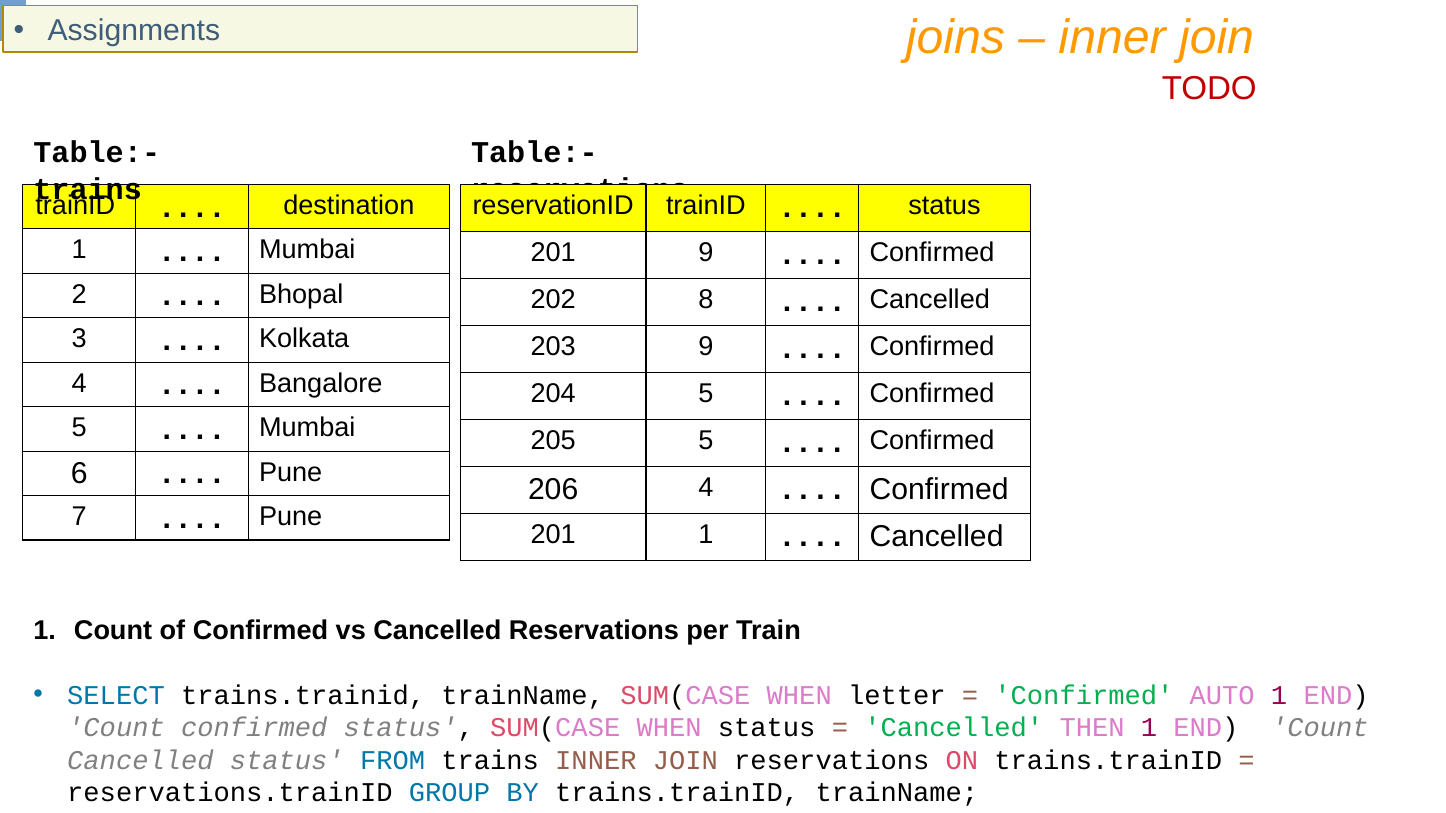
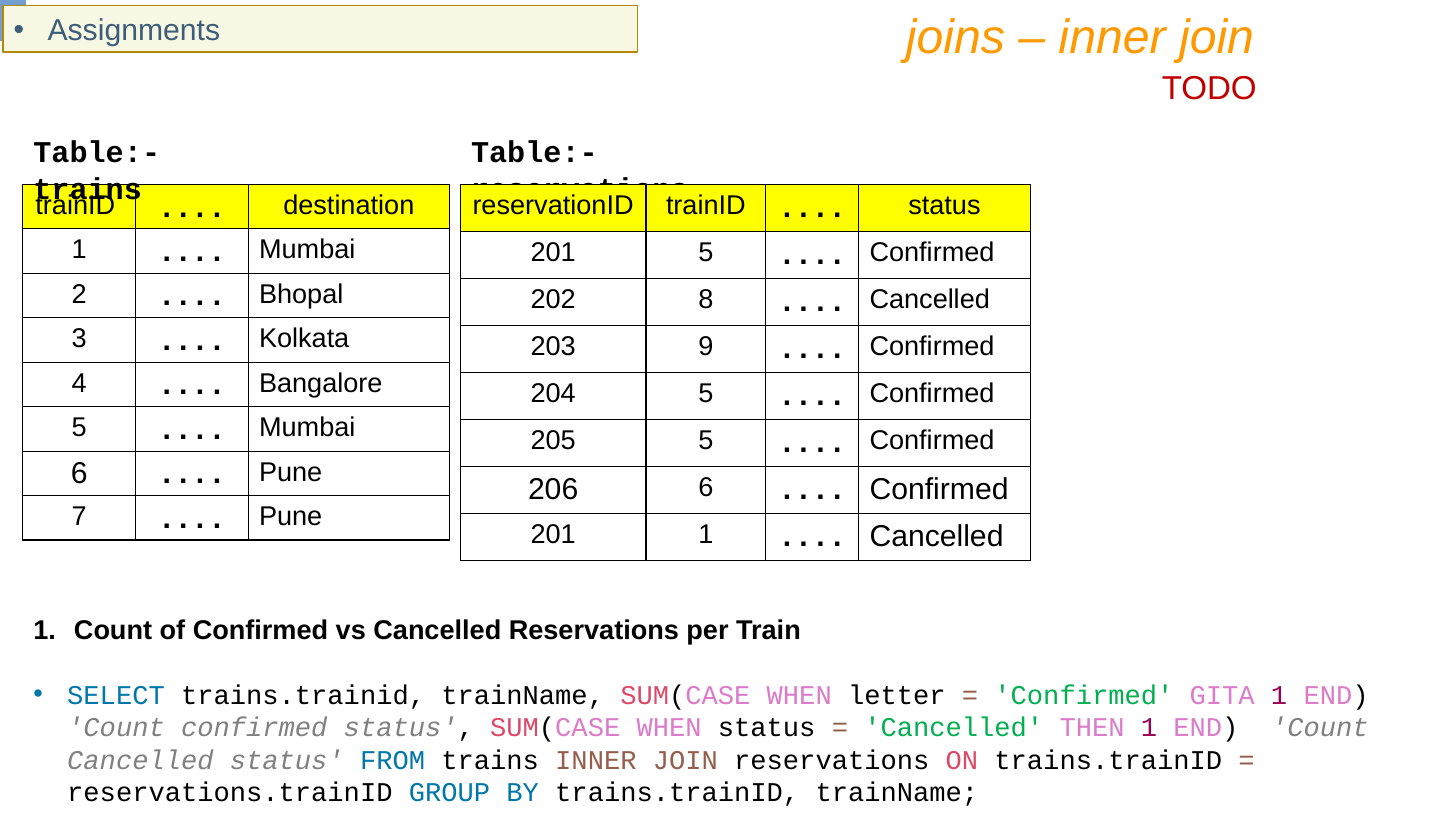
201 9: 9 -> 5 (706, 253)
206 4: 4 -> 6 (706, 488)
AUTO: AUTO -> GITA (1222, 696)
